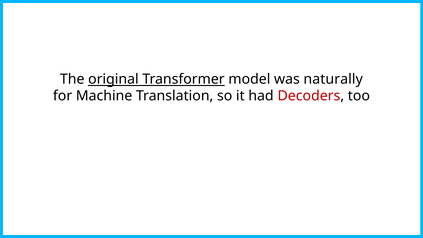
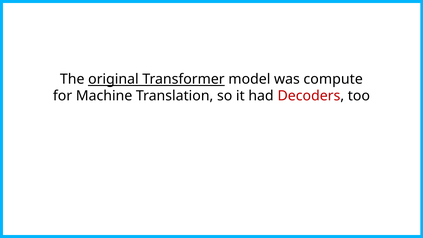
naturally: naturally -> compute (333, 79)
